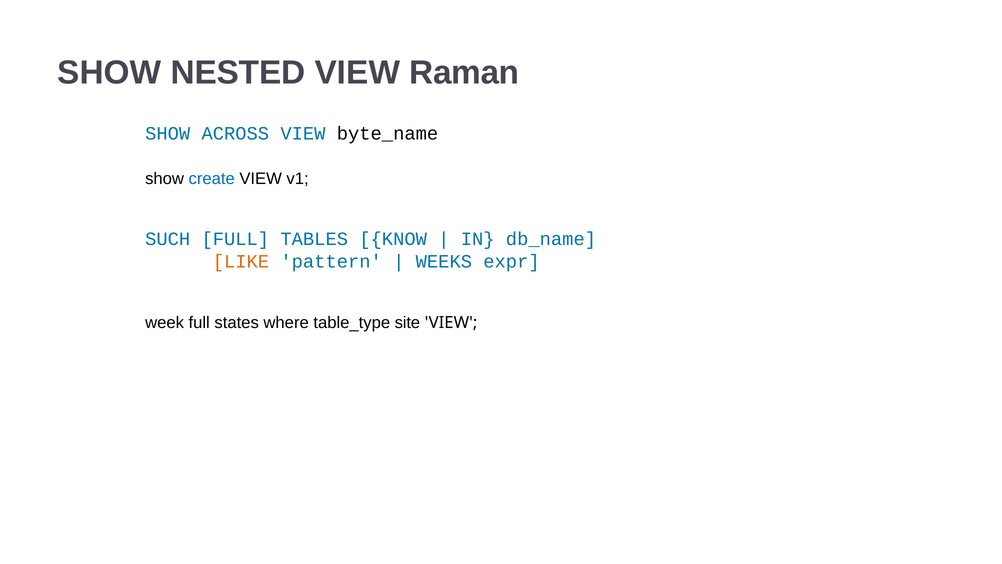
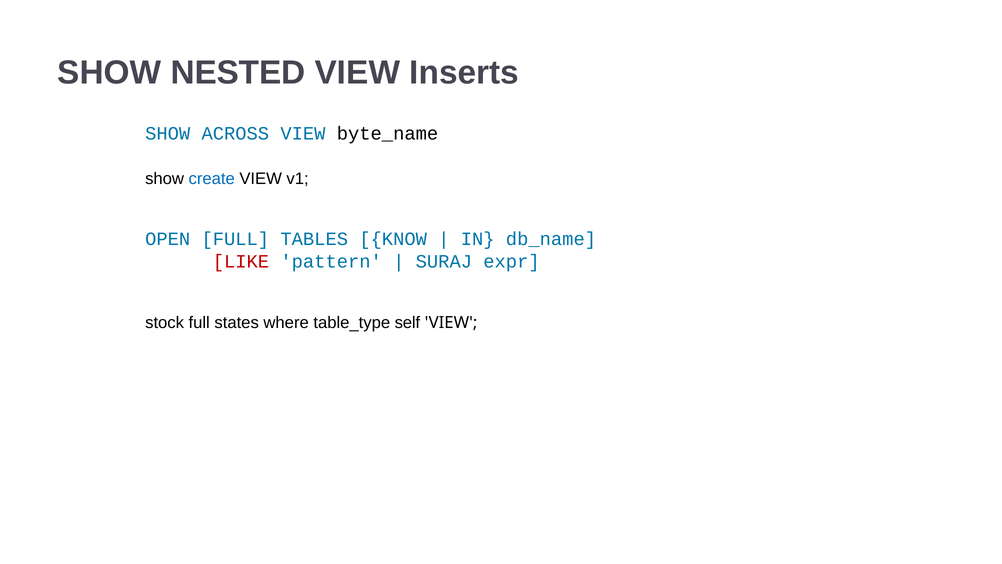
Raman: Raman -> Inserts (464, 72)
SUCH: SUCH -> OPEN (168, 239)
LIKE colour: orange -> red (241, 261)
WEEKS: WEEKS -> SURAJ (444, 261)
week: week -> stock (165, 323)
site: site -> self (407, 323)
